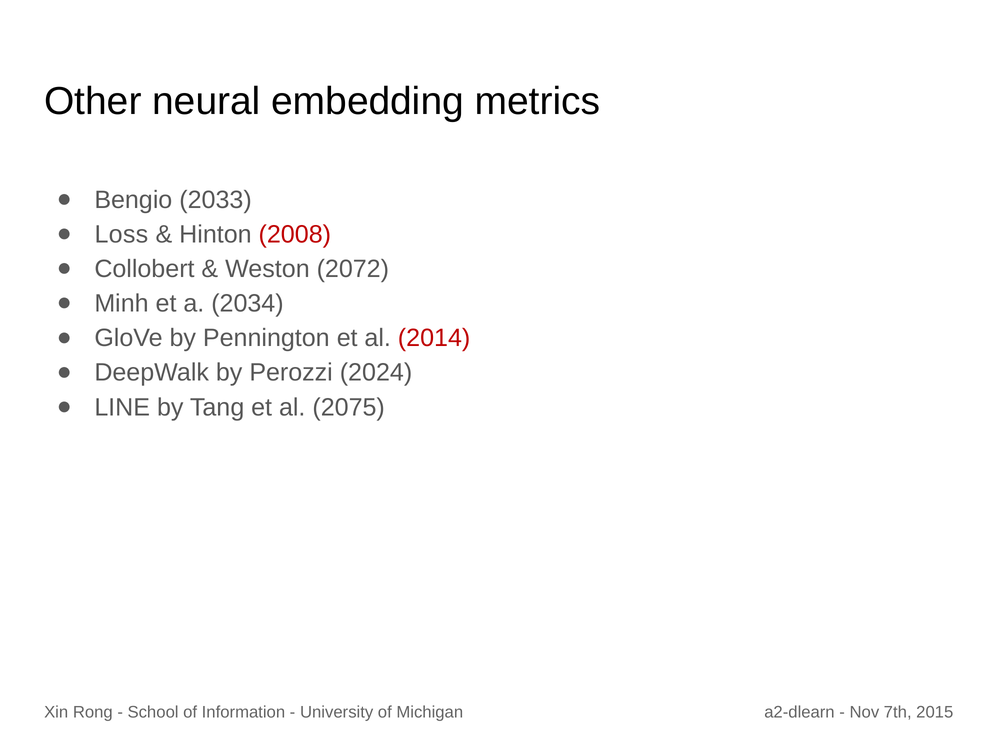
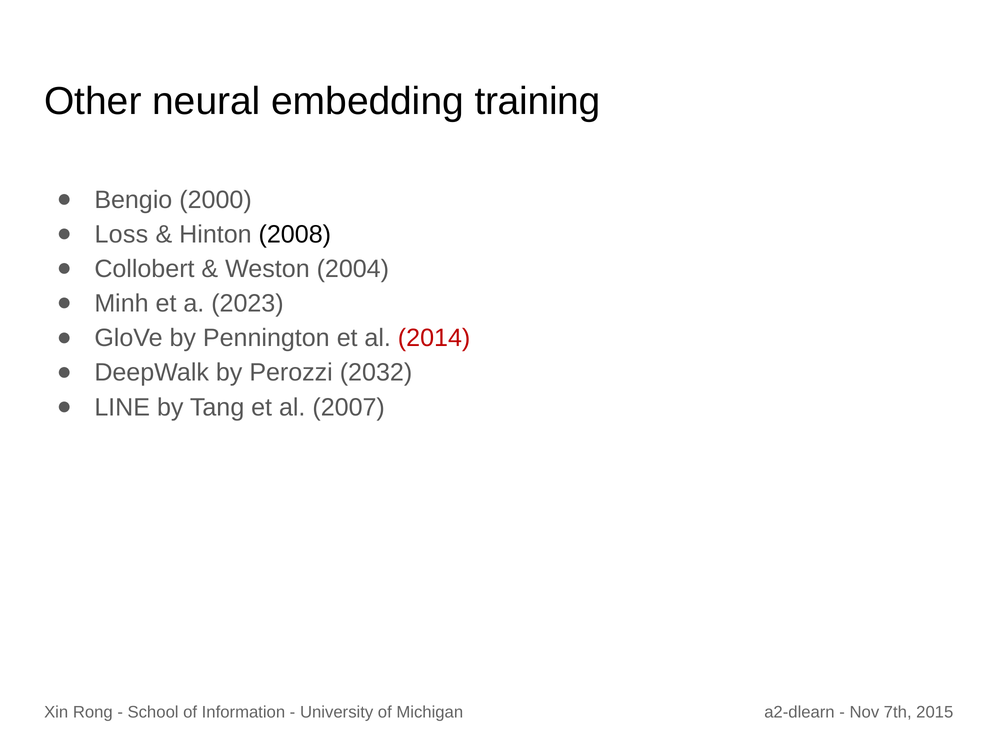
metrics: metrics -> training (538, 101)
2033: 2033 -> 2000 (216, 200)
2008 colour: red -> black (295, 234)
2072: 2072 -> 2004 (353, 269)
2034: 2034 -> 2023 (247, 304)
2024: 2024 -> 2032 (376, 373)
2075: 2075 -> 2007 (349, 407)
